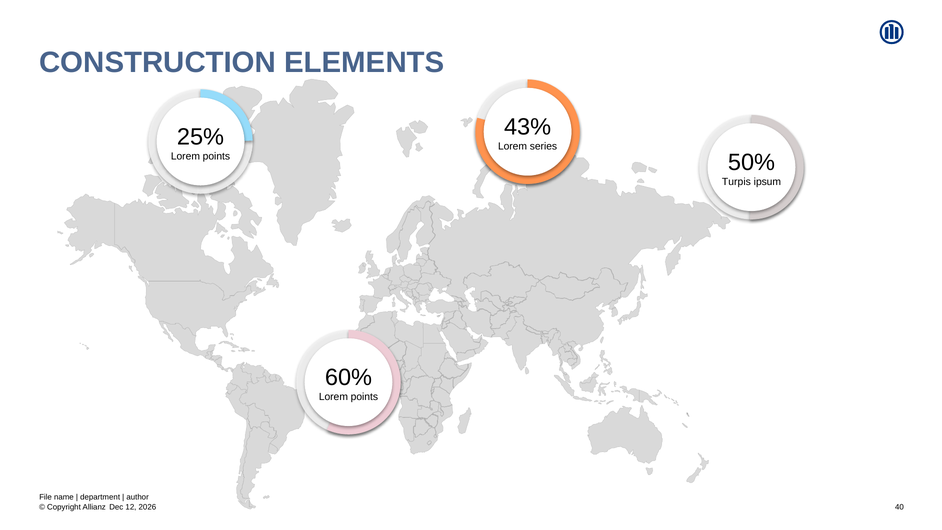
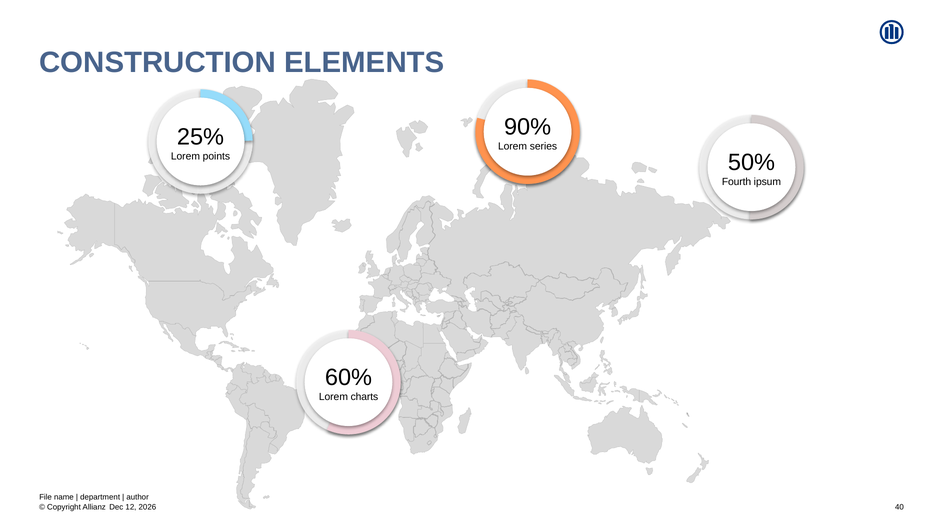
43%: 43% -> 90% (528, 127)
Turpis: Turpis -> Fourth (737, 182)
points: points -> charts (364, 397)
